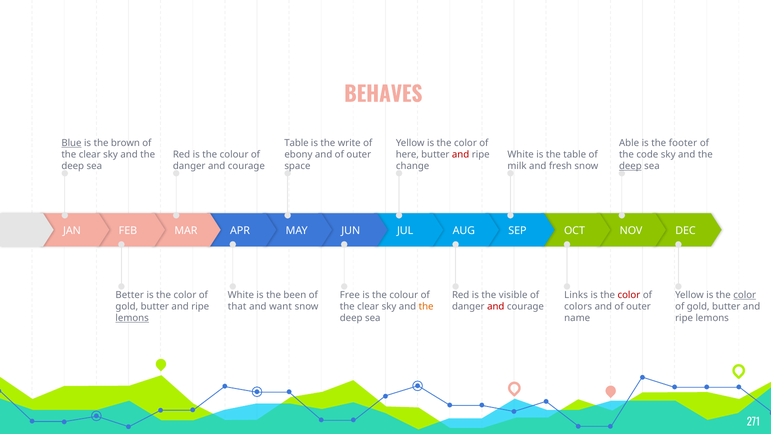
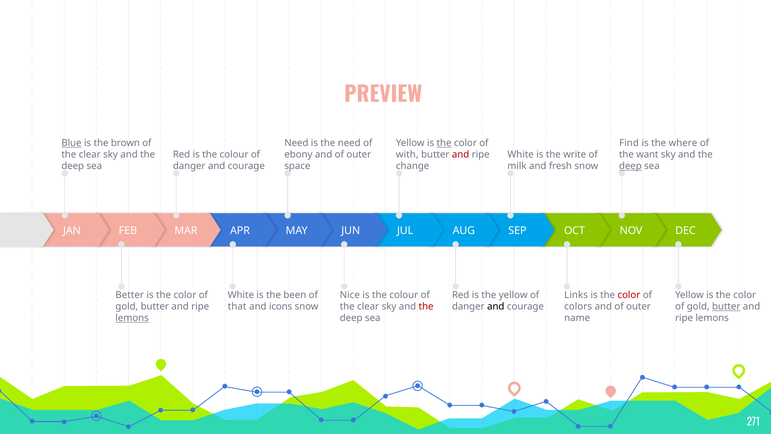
BEHAVES: BEHAVES -> PREVIEW (383, 95)
Table: Table -> Need (296, 143)
the write: write -> need (349, 143)
the underline: none -> present (444, 143)
Able: Able -> Find (629, 143)
footer: footer -> where (683, 143)
here: here -> with (407, 155)
the table: table -> write (575, 155)
code: code -> want (647, 155)
Free: Free -> Nice (350, 295)
the visible: visible -> yellow (513, 295)
color underline: present -> none (745, 295)
want: want -> icons (281, 306)
the colour: orange -> red (426, 306)
and colour: red -> black (496, 306)
butter underline: none -> present (726, 306)
